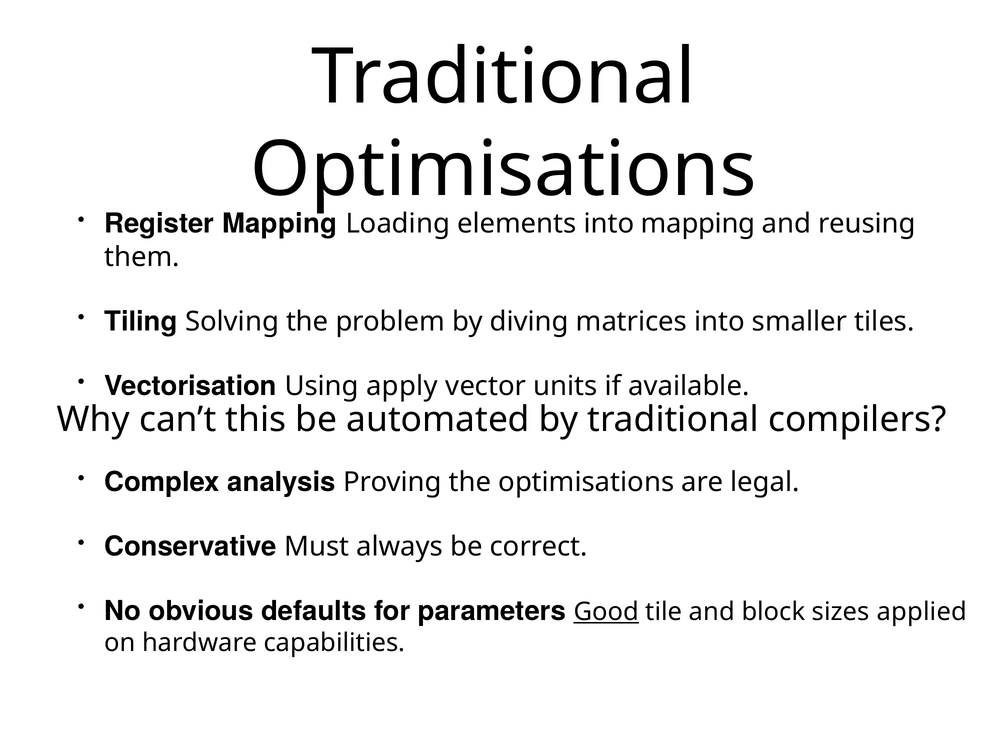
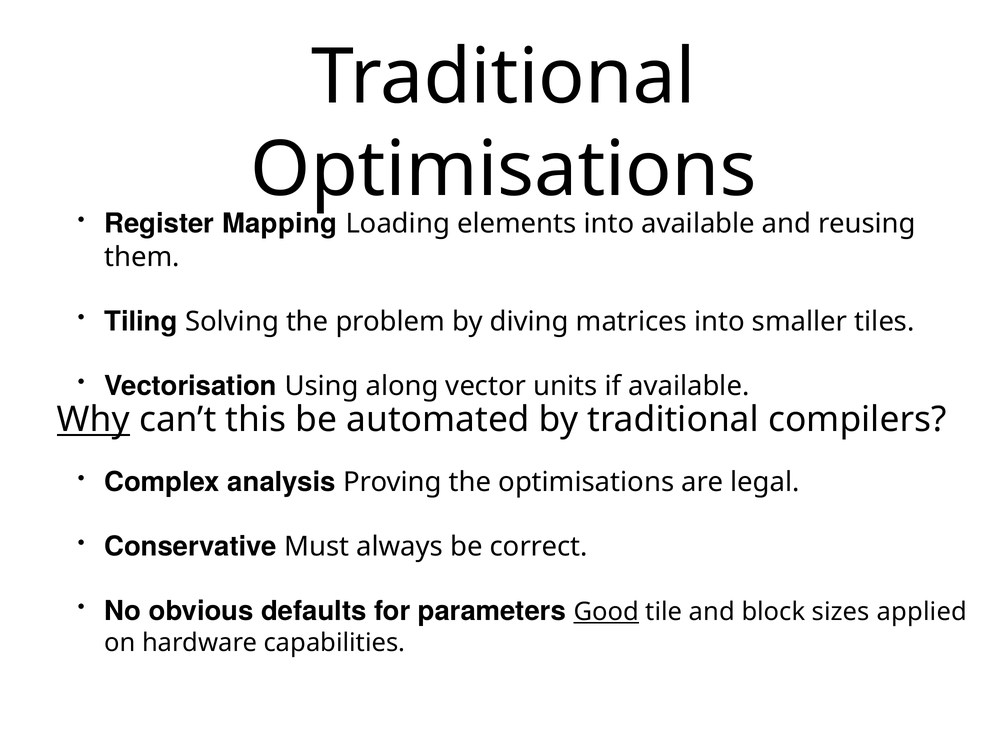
into mapping: mapping -> available (698, 224)
apply: apply -> along (402, 386)
Why underline: none -> present (93, 420)
